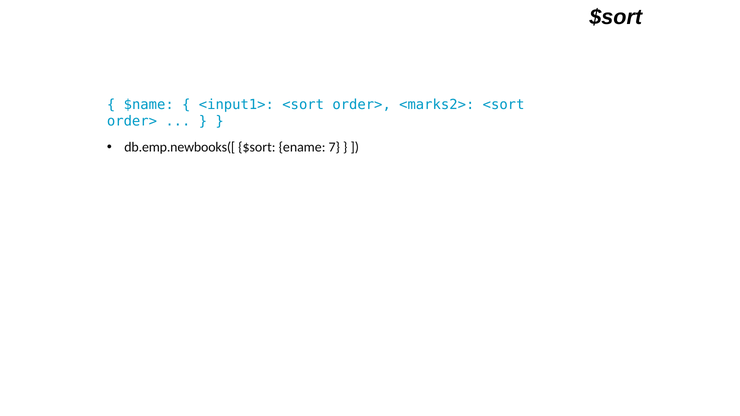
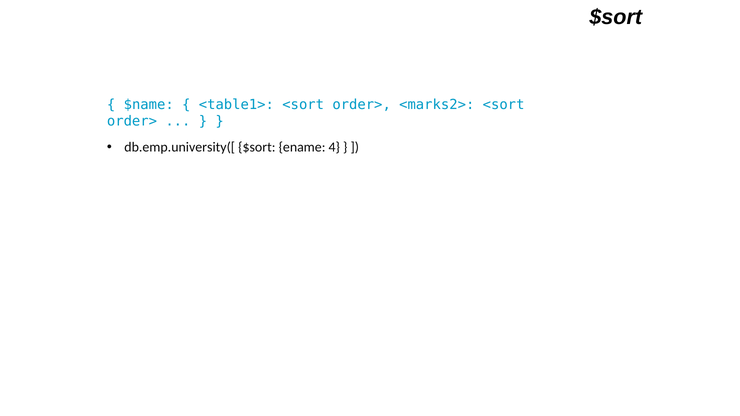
<input1>: <input1> -> <table1> (236, 105)
db.emp.newbooks([: db.emp.newbooks([ -> db.emp.university([ (180, 147)
7: 7 -> 4 (334, 147)
